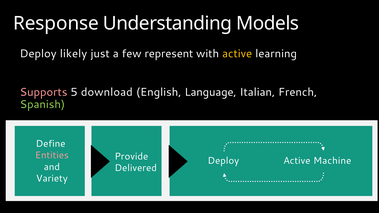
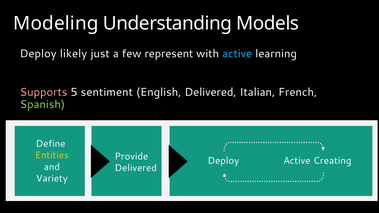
Response: Response -> Modeling (56, 23)
active colour: yellow -> light blue (237, 54)
download: download -> sentiment (107, 92)
English Language: Language -> Delivered (210, 92)
Entities colour: pink -> yellow (52, 155)
Machine: Machine -> Creating (332, 161)
